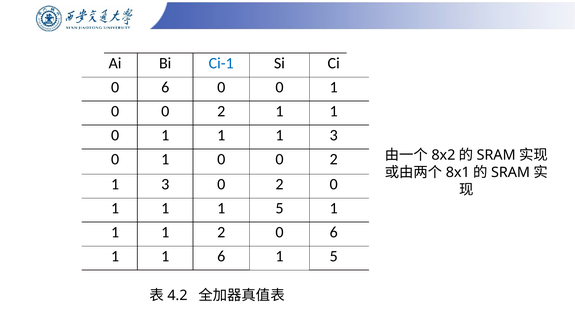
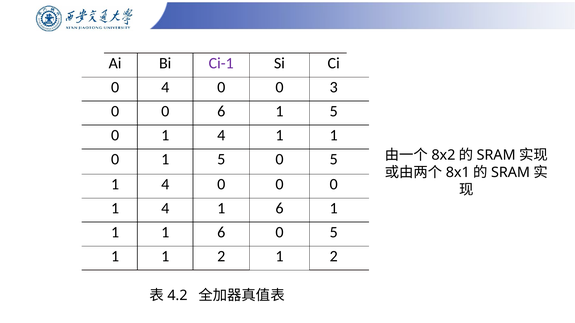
Ci-1 colour: blue -> purple (221, 63)
6: 6 -> 4 (165, 87)
0 0 1: 1 -> 3 (334, 87)
2: 2 -> 6 (221, 111)
1: 1 -> 5 (334, 111)
1: 1 -> 4 (221, 135)
3: 3 -> 1 (334, 135)
0: 0 -> 5 (221, 159)
2: 2 -> 5 (334, 159)
3: 3 -> 4 (165, 185)
2: 2 -> 0 (279, 185)
1: 1 -> 4 (165, 209)
5: 5 -> 6 (279, 209)
1 1 2: 2 -> 6 (221, 233)
6: 6 -> 5 (334, 233)
1 1 6: 6 -> 2 (221, 257)
5: 5 -> 2 (334, 257)
